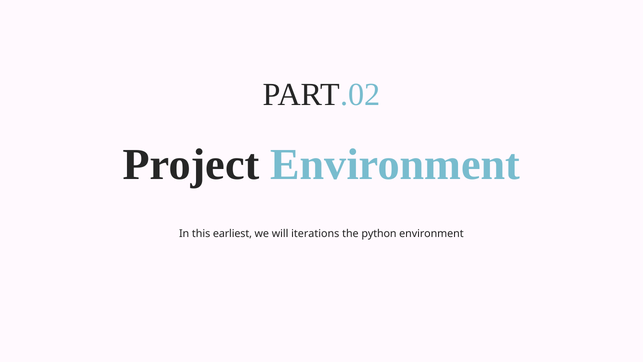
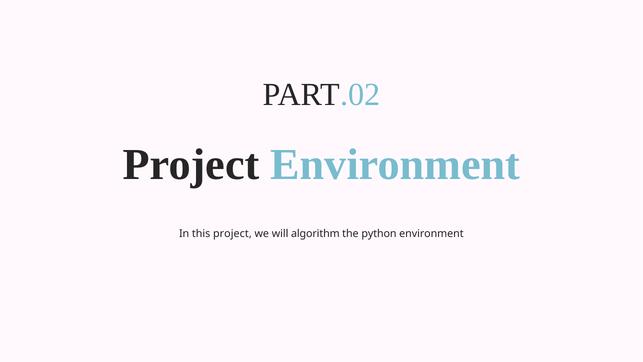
this earliest: earliest -> project (232, 234)
iterations: iterations -> algorithm (315, 234)
